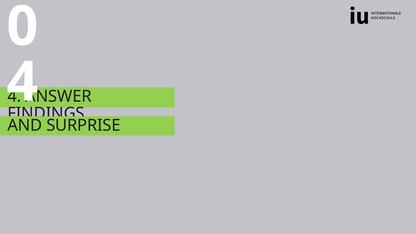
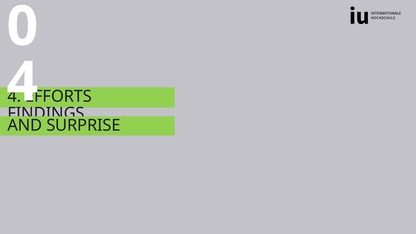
ANSWER: ANSWER -> EFFORTS (59, 97)
